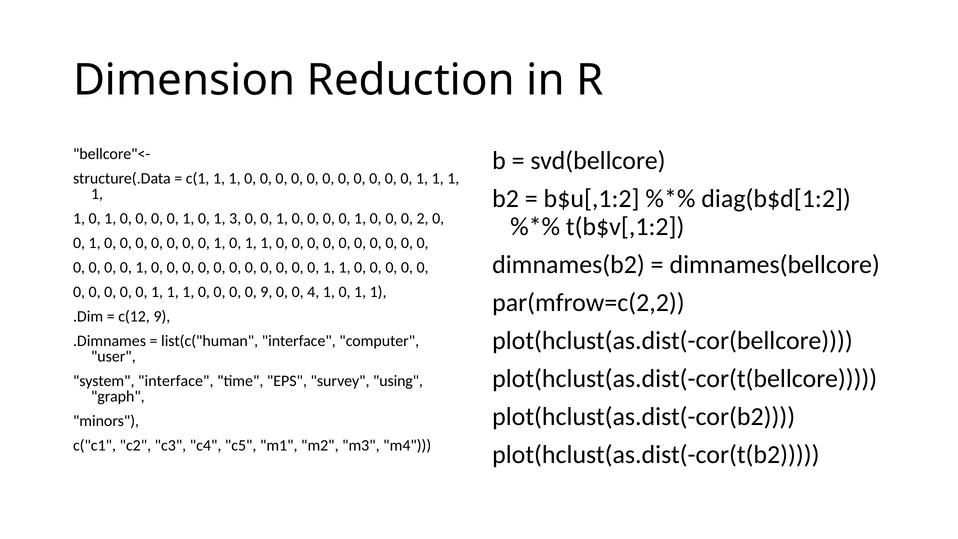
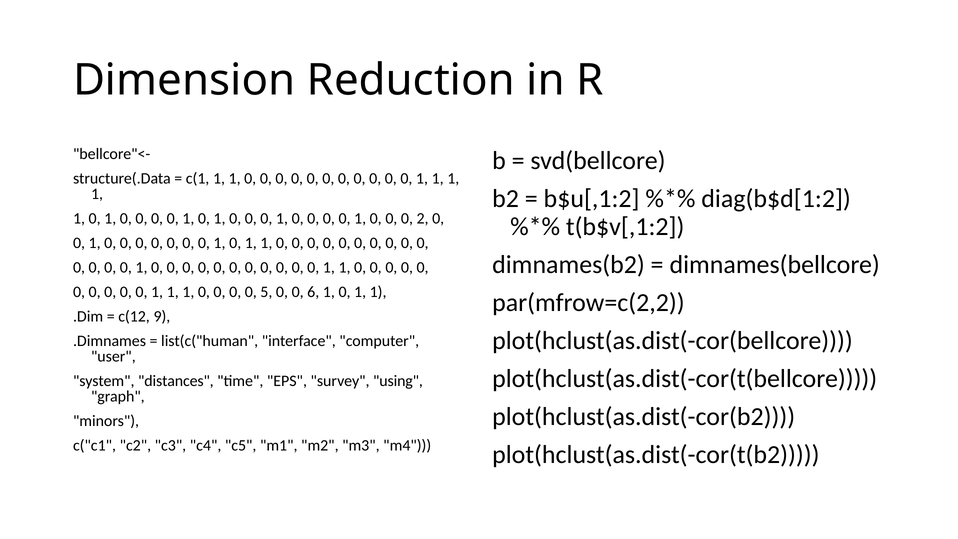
3: 3 -> 0 (235, 219)
0 9: 9 -> 5 (266, 292)
4: 4 -> 6 (313, 292)
system interface: interface -> distances (176, 381)
